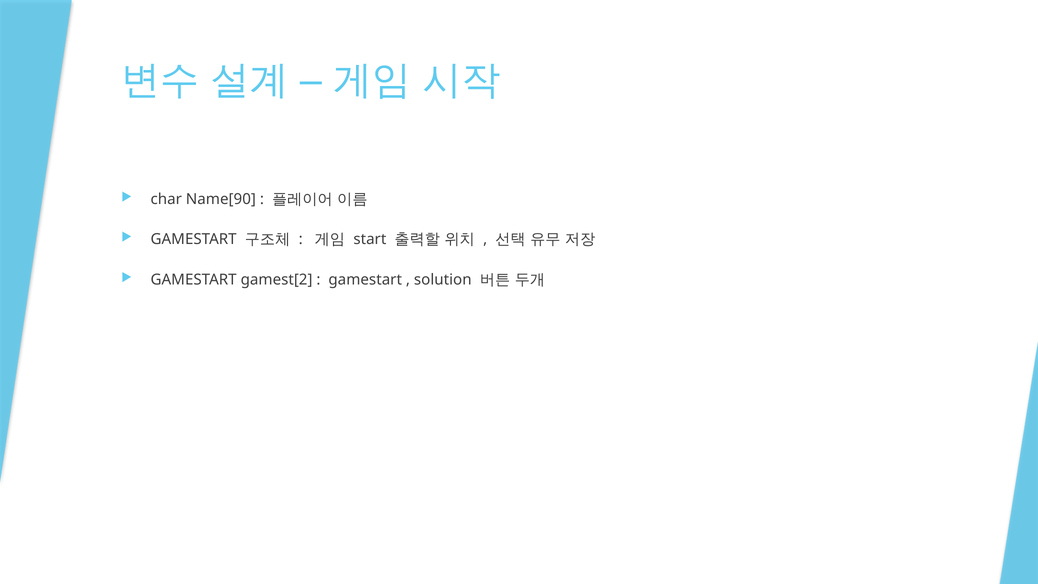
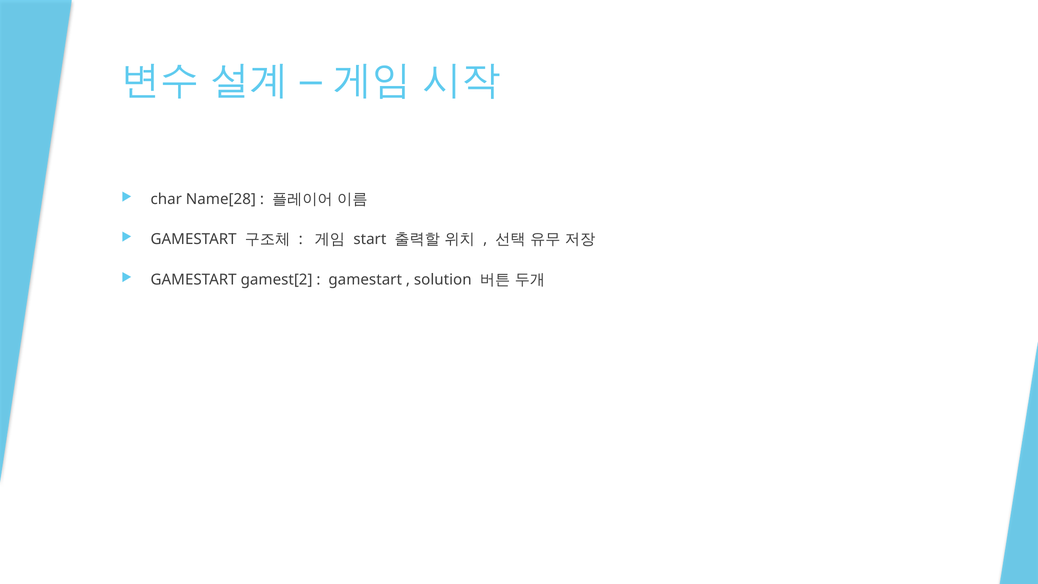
Name[90: Name[90 -> Name[28 (221, 199)
